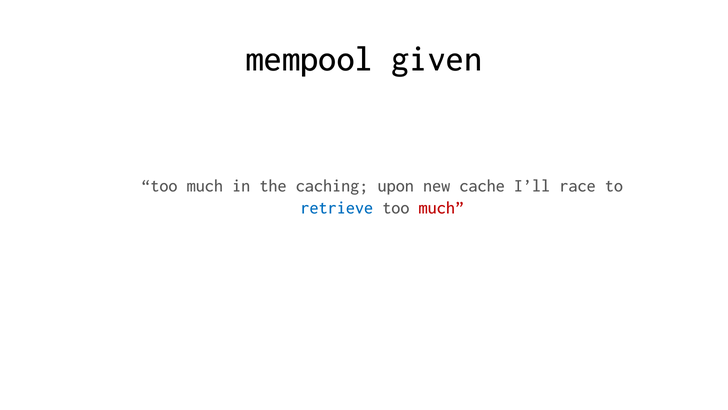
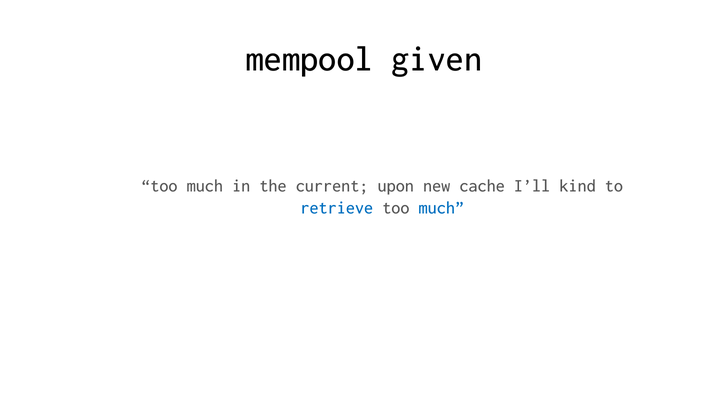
caching: caching -> current (332, 186)
race: race -> kind (578, 186)
much colour: red -> blue (441, 207)
